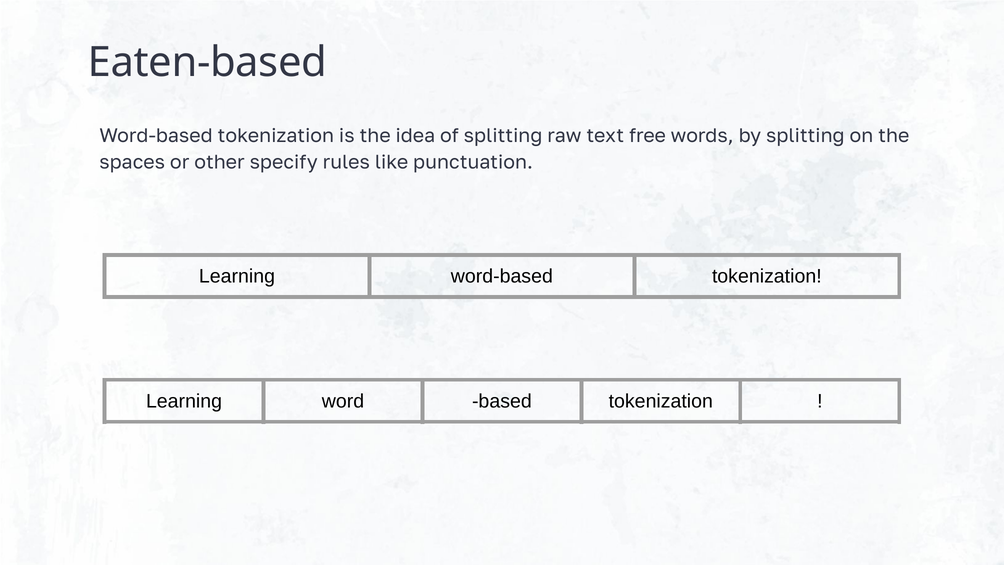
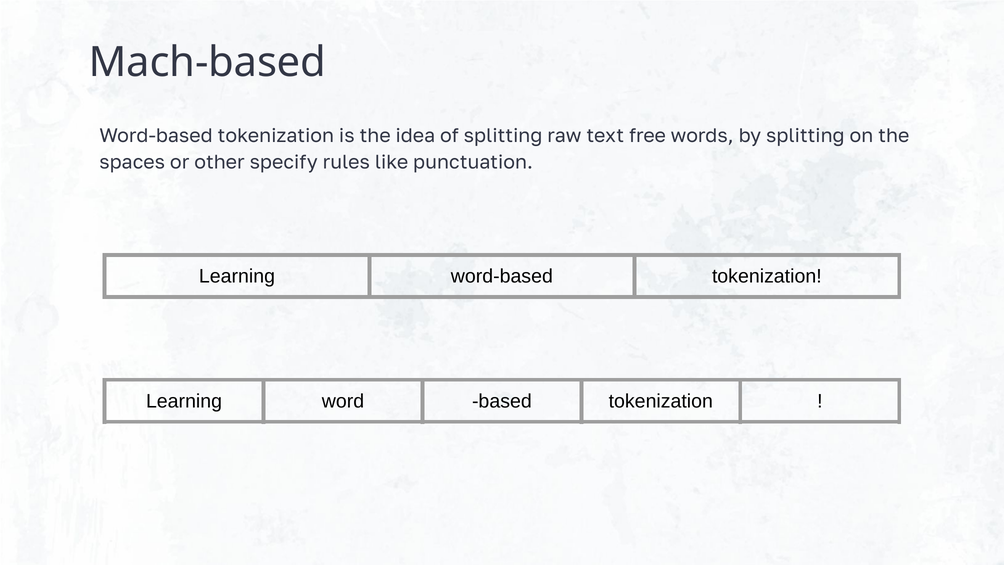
Eaten-based: Eaten-based -> Mach-based (207, 62)
